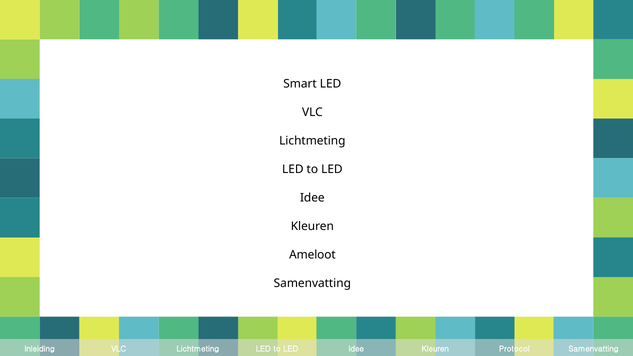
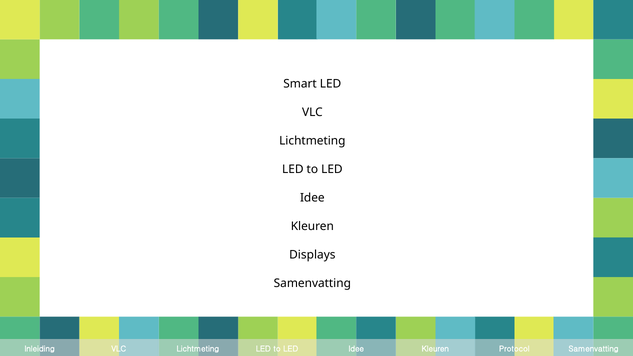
Ameloot: Ameloot -> Displays (312, 255)
